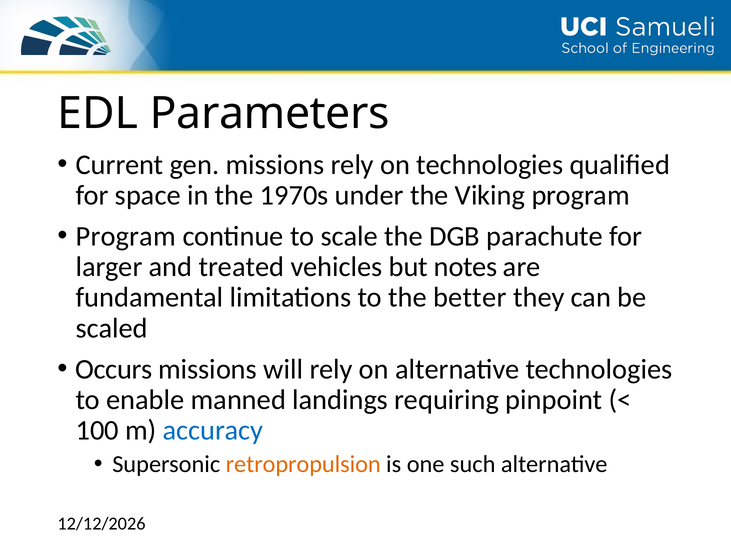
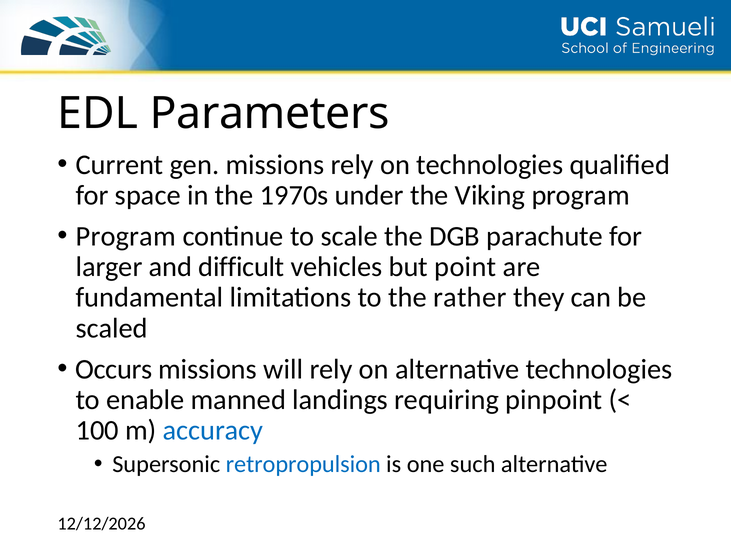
treated: treated -> difficult (241, 267)
notes: notes -> point (465, 267)
better: better -> rather (470, 298)
retropropulsion colour: orange -> blue (303, 464)
